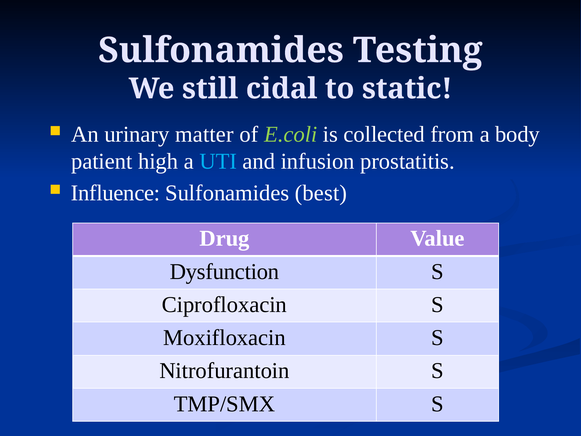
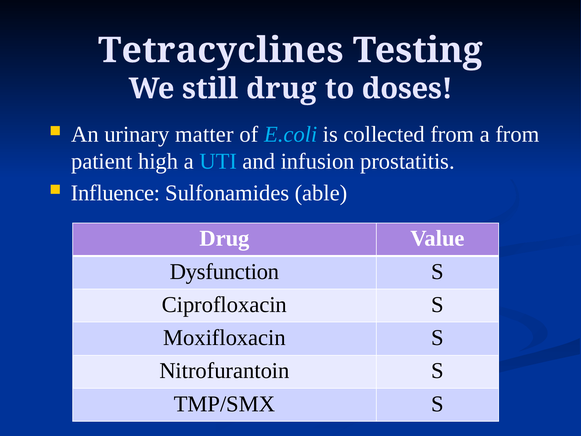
Sulfonamides: Sulfonamides -> Tetracyclines (221, 50)
still cidal: cidal -> drug (281, 89)
static: static -> doses (407, 89)
E.coli colour: light green -> light blue (291, 134)
a body: body -> from (517, 134)
best: best -> able (321, 193)
